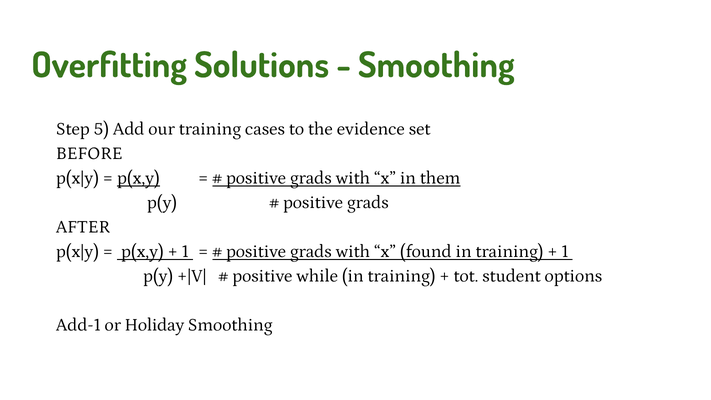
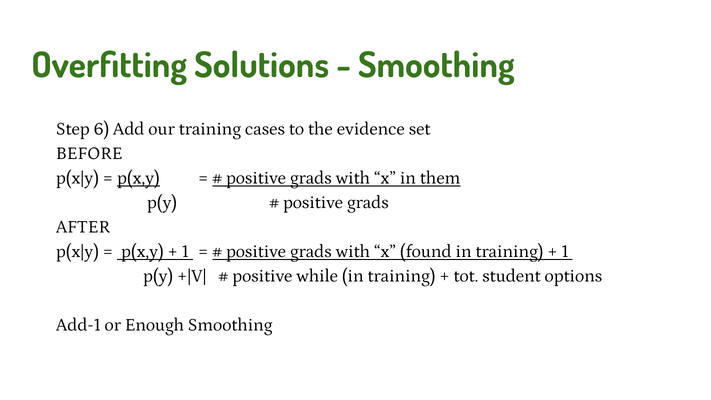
5: 5 -> 6 (101, 129)
Holiday: Holiday -> Enough (154, 325)
